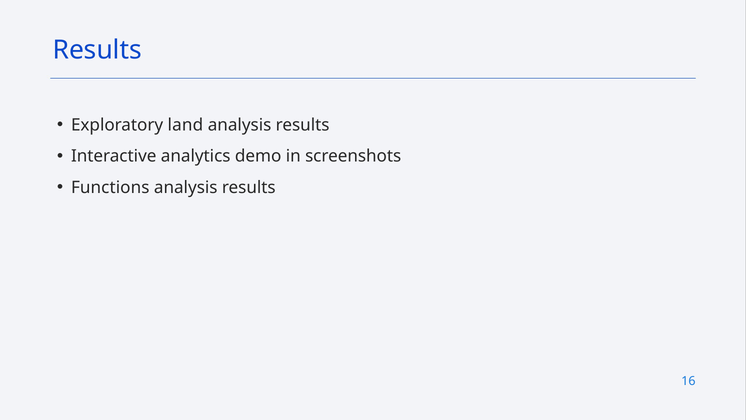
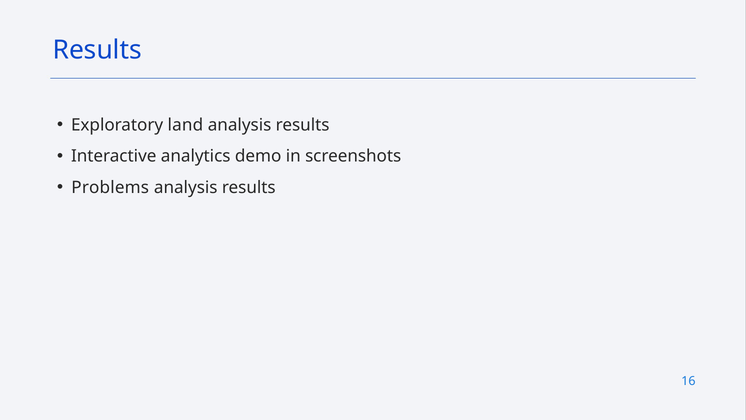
Functions: Functions -> Problems (110, 188)
